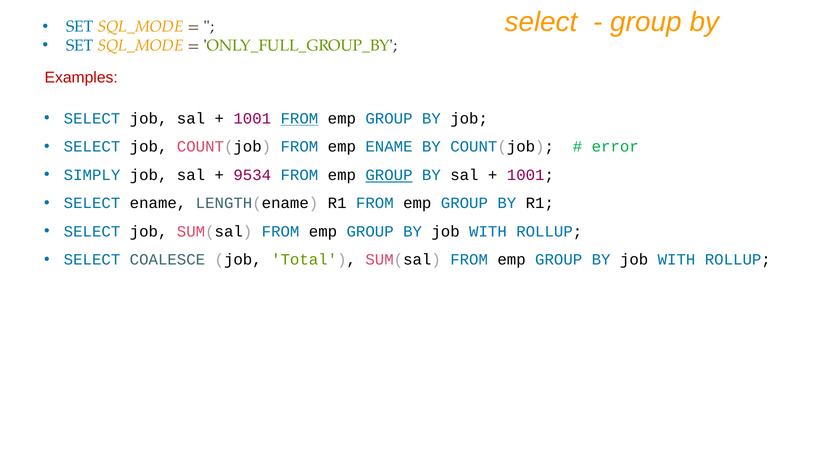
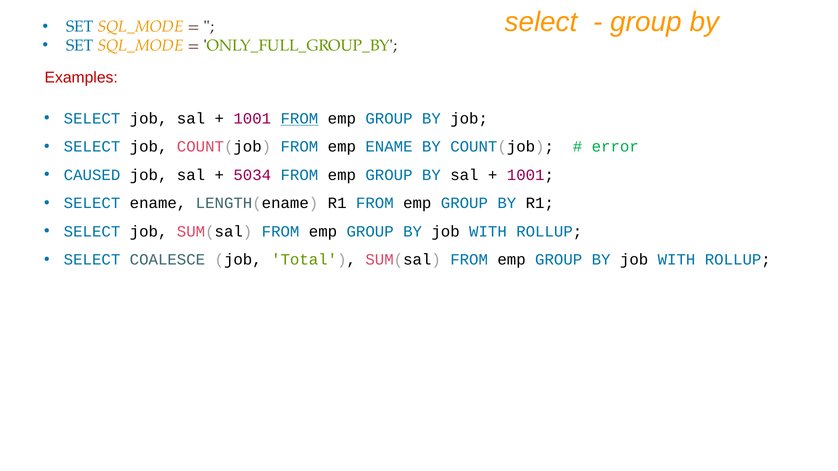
SIMPLY: SIMPLY -> CAUSED (92, 175)
9534: 9534 -> 5034 (252, 175)
GROUP underline: present -> none (389, 175)
